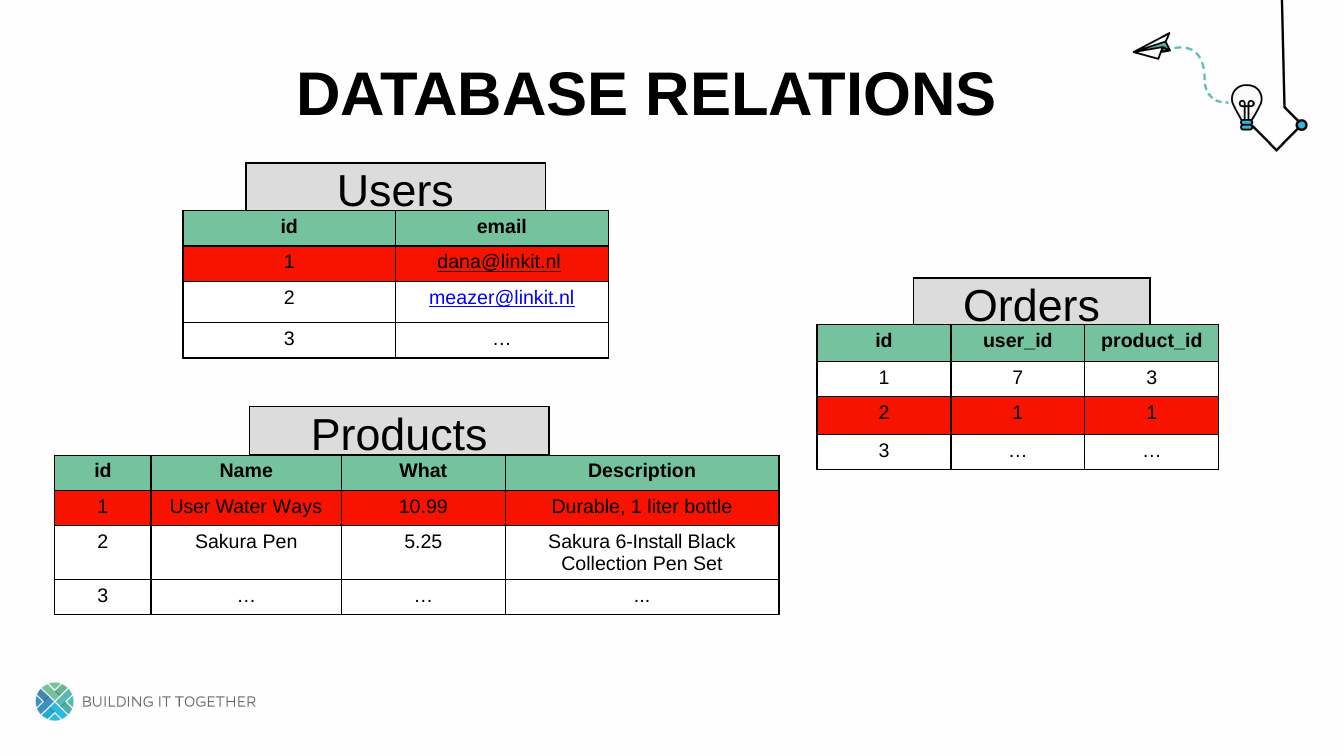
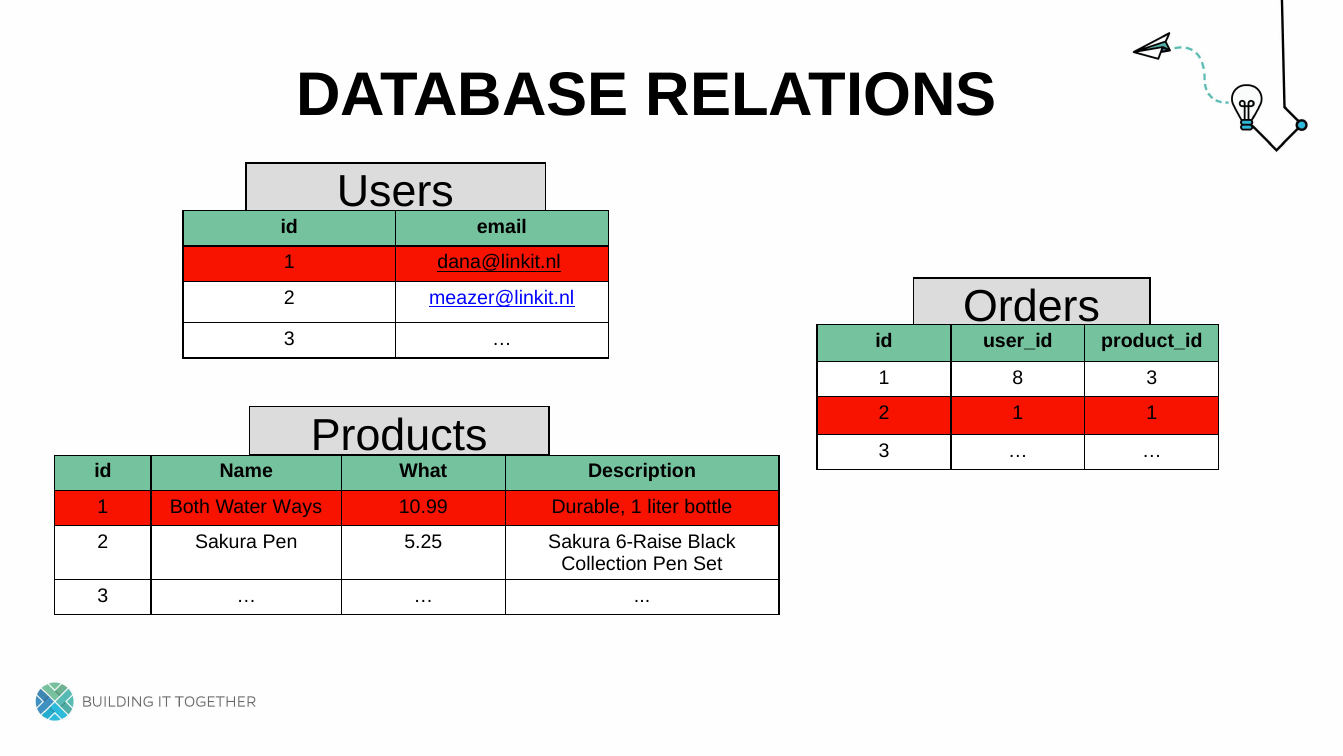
7: 7 -> 8 (1018, 378)
User: User -> Both (190, 506)
6-Install: 6-Install -> 6-Raise (649, 541)
